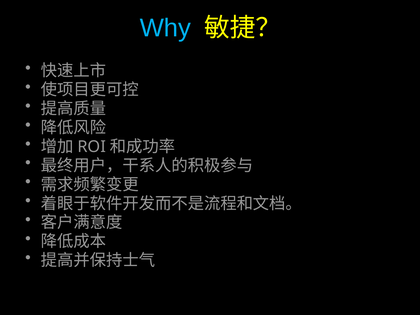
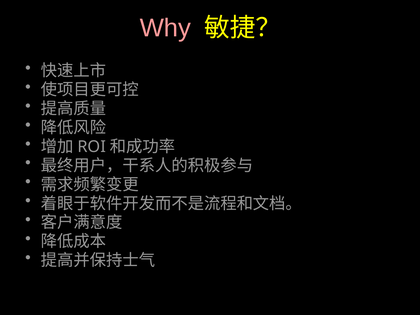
Why colour: light blue -> pink (165, 28)
